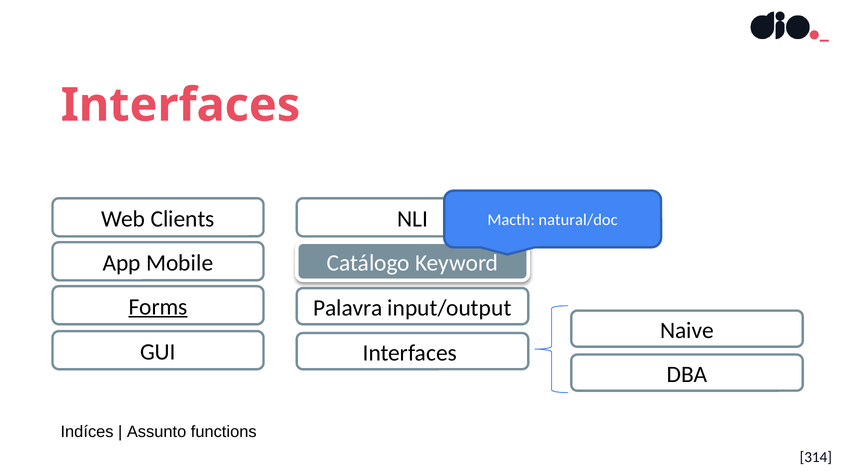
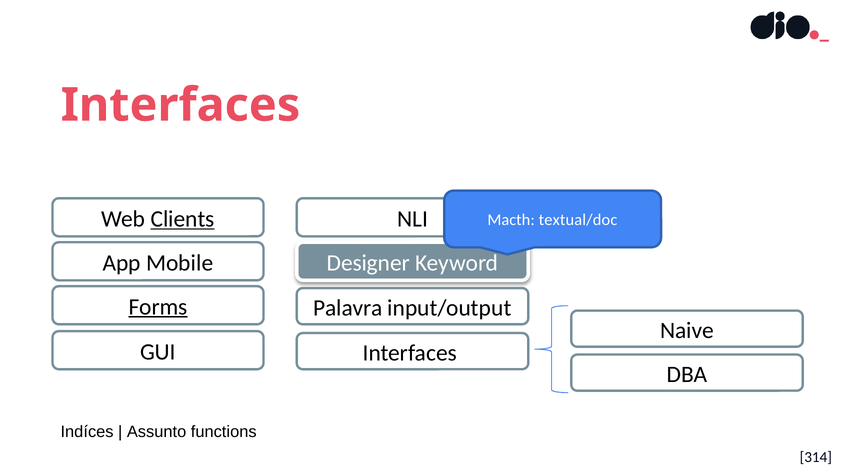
Clients underline: none -> present (183, 219)
natural/doc: natural/doc -> textual/doc (578, 220)
Catálogo: Catálogo -> Designer (368, 263)
